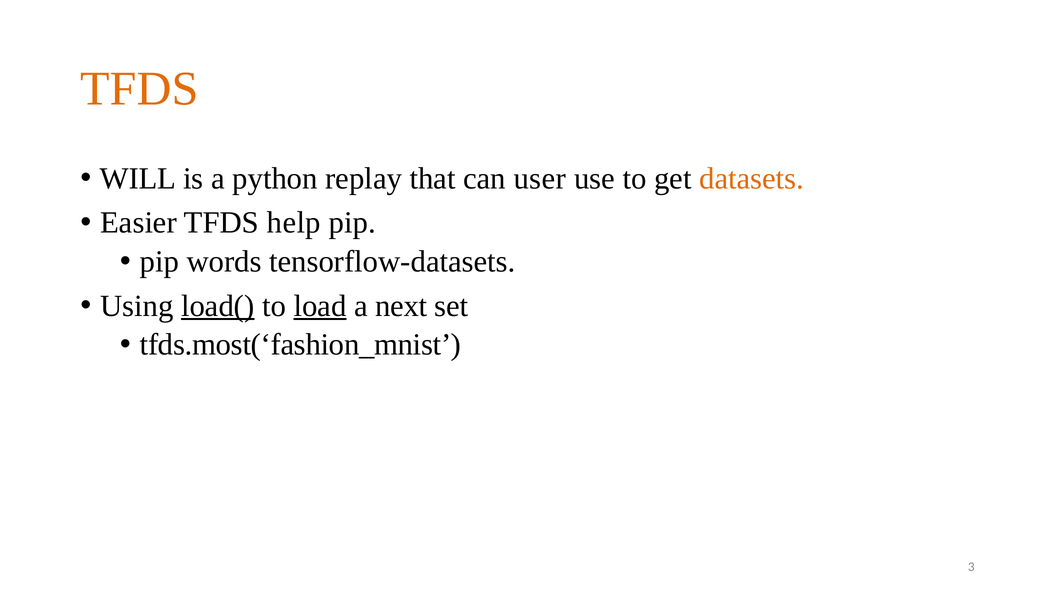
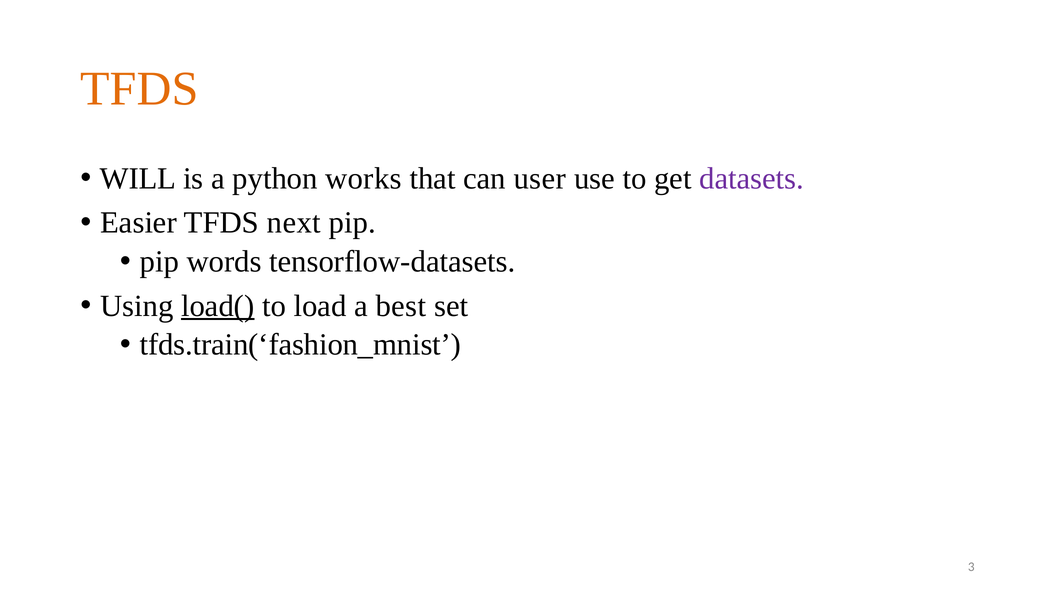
replay: replay -> works (363, 178)
datasets colour: orange -> purple (752, 178)
help: help -> next (294, 223)
load underline: present -> none (320, 306)
next: next -> best (401, 306)
tfds.most(‘fashion_mnist: tfds.most(‘fashion_mnist -> tfds.train(‘fashion_mnist (300, 344)
